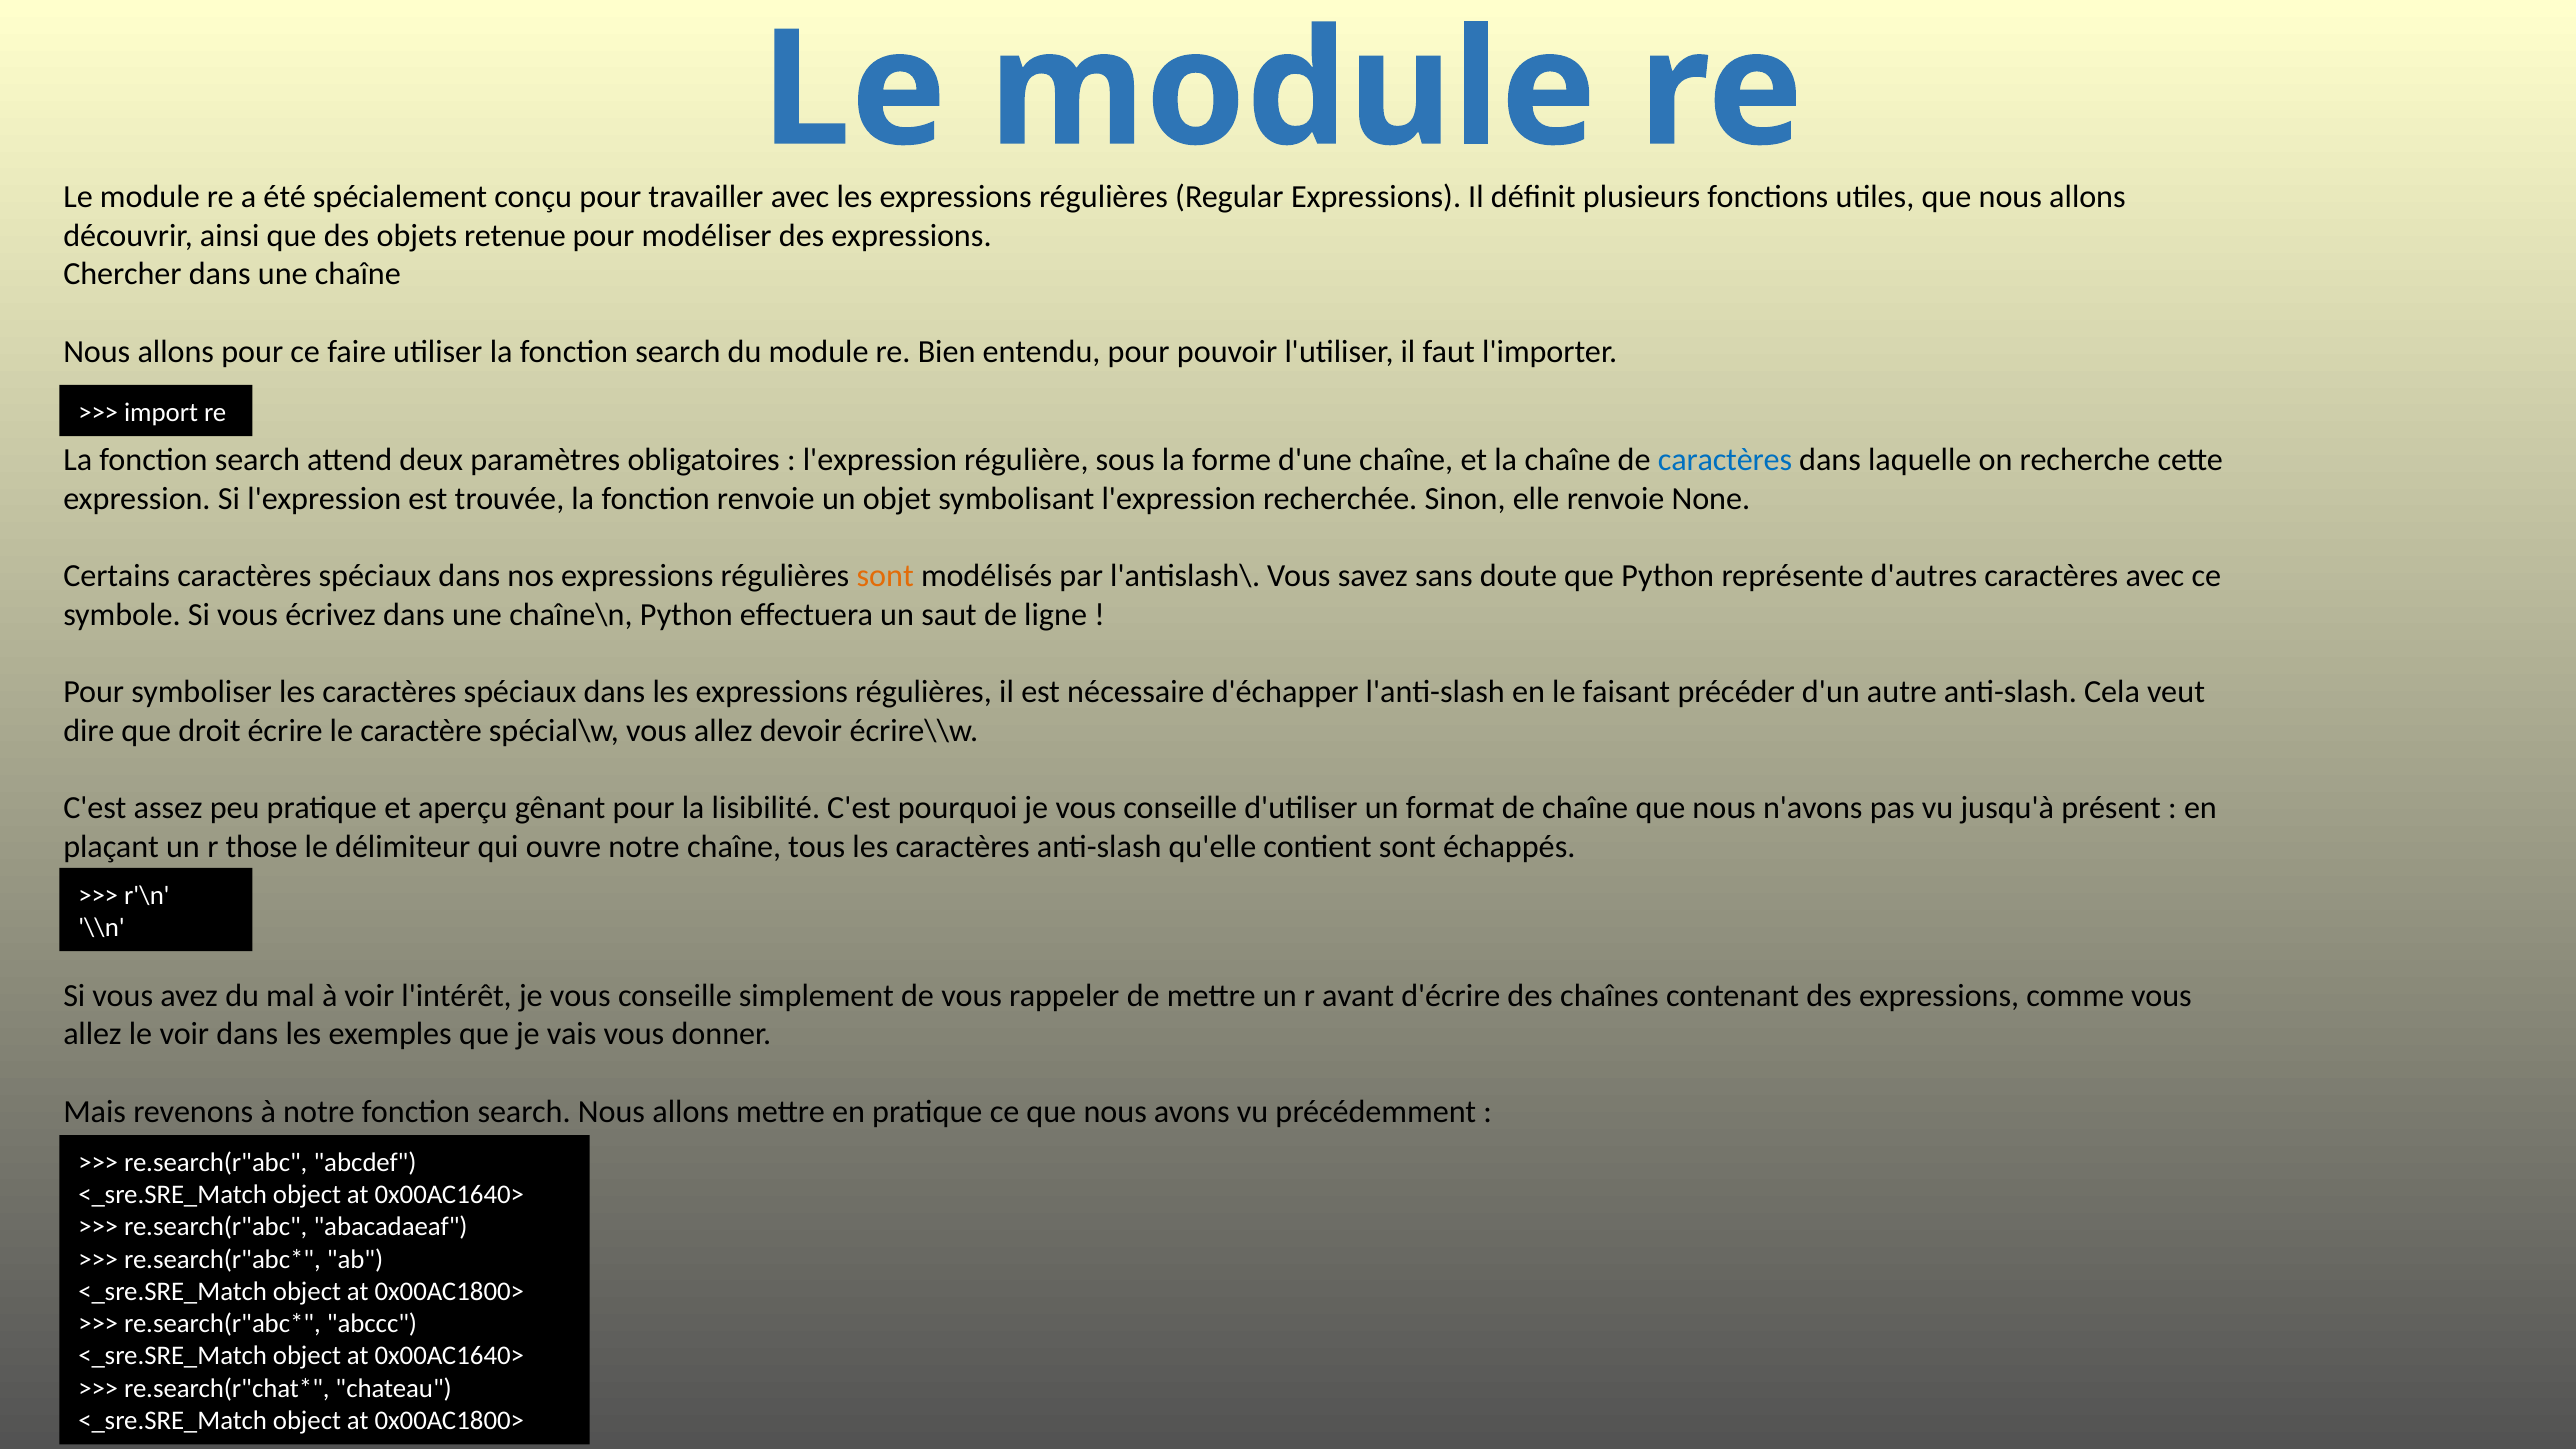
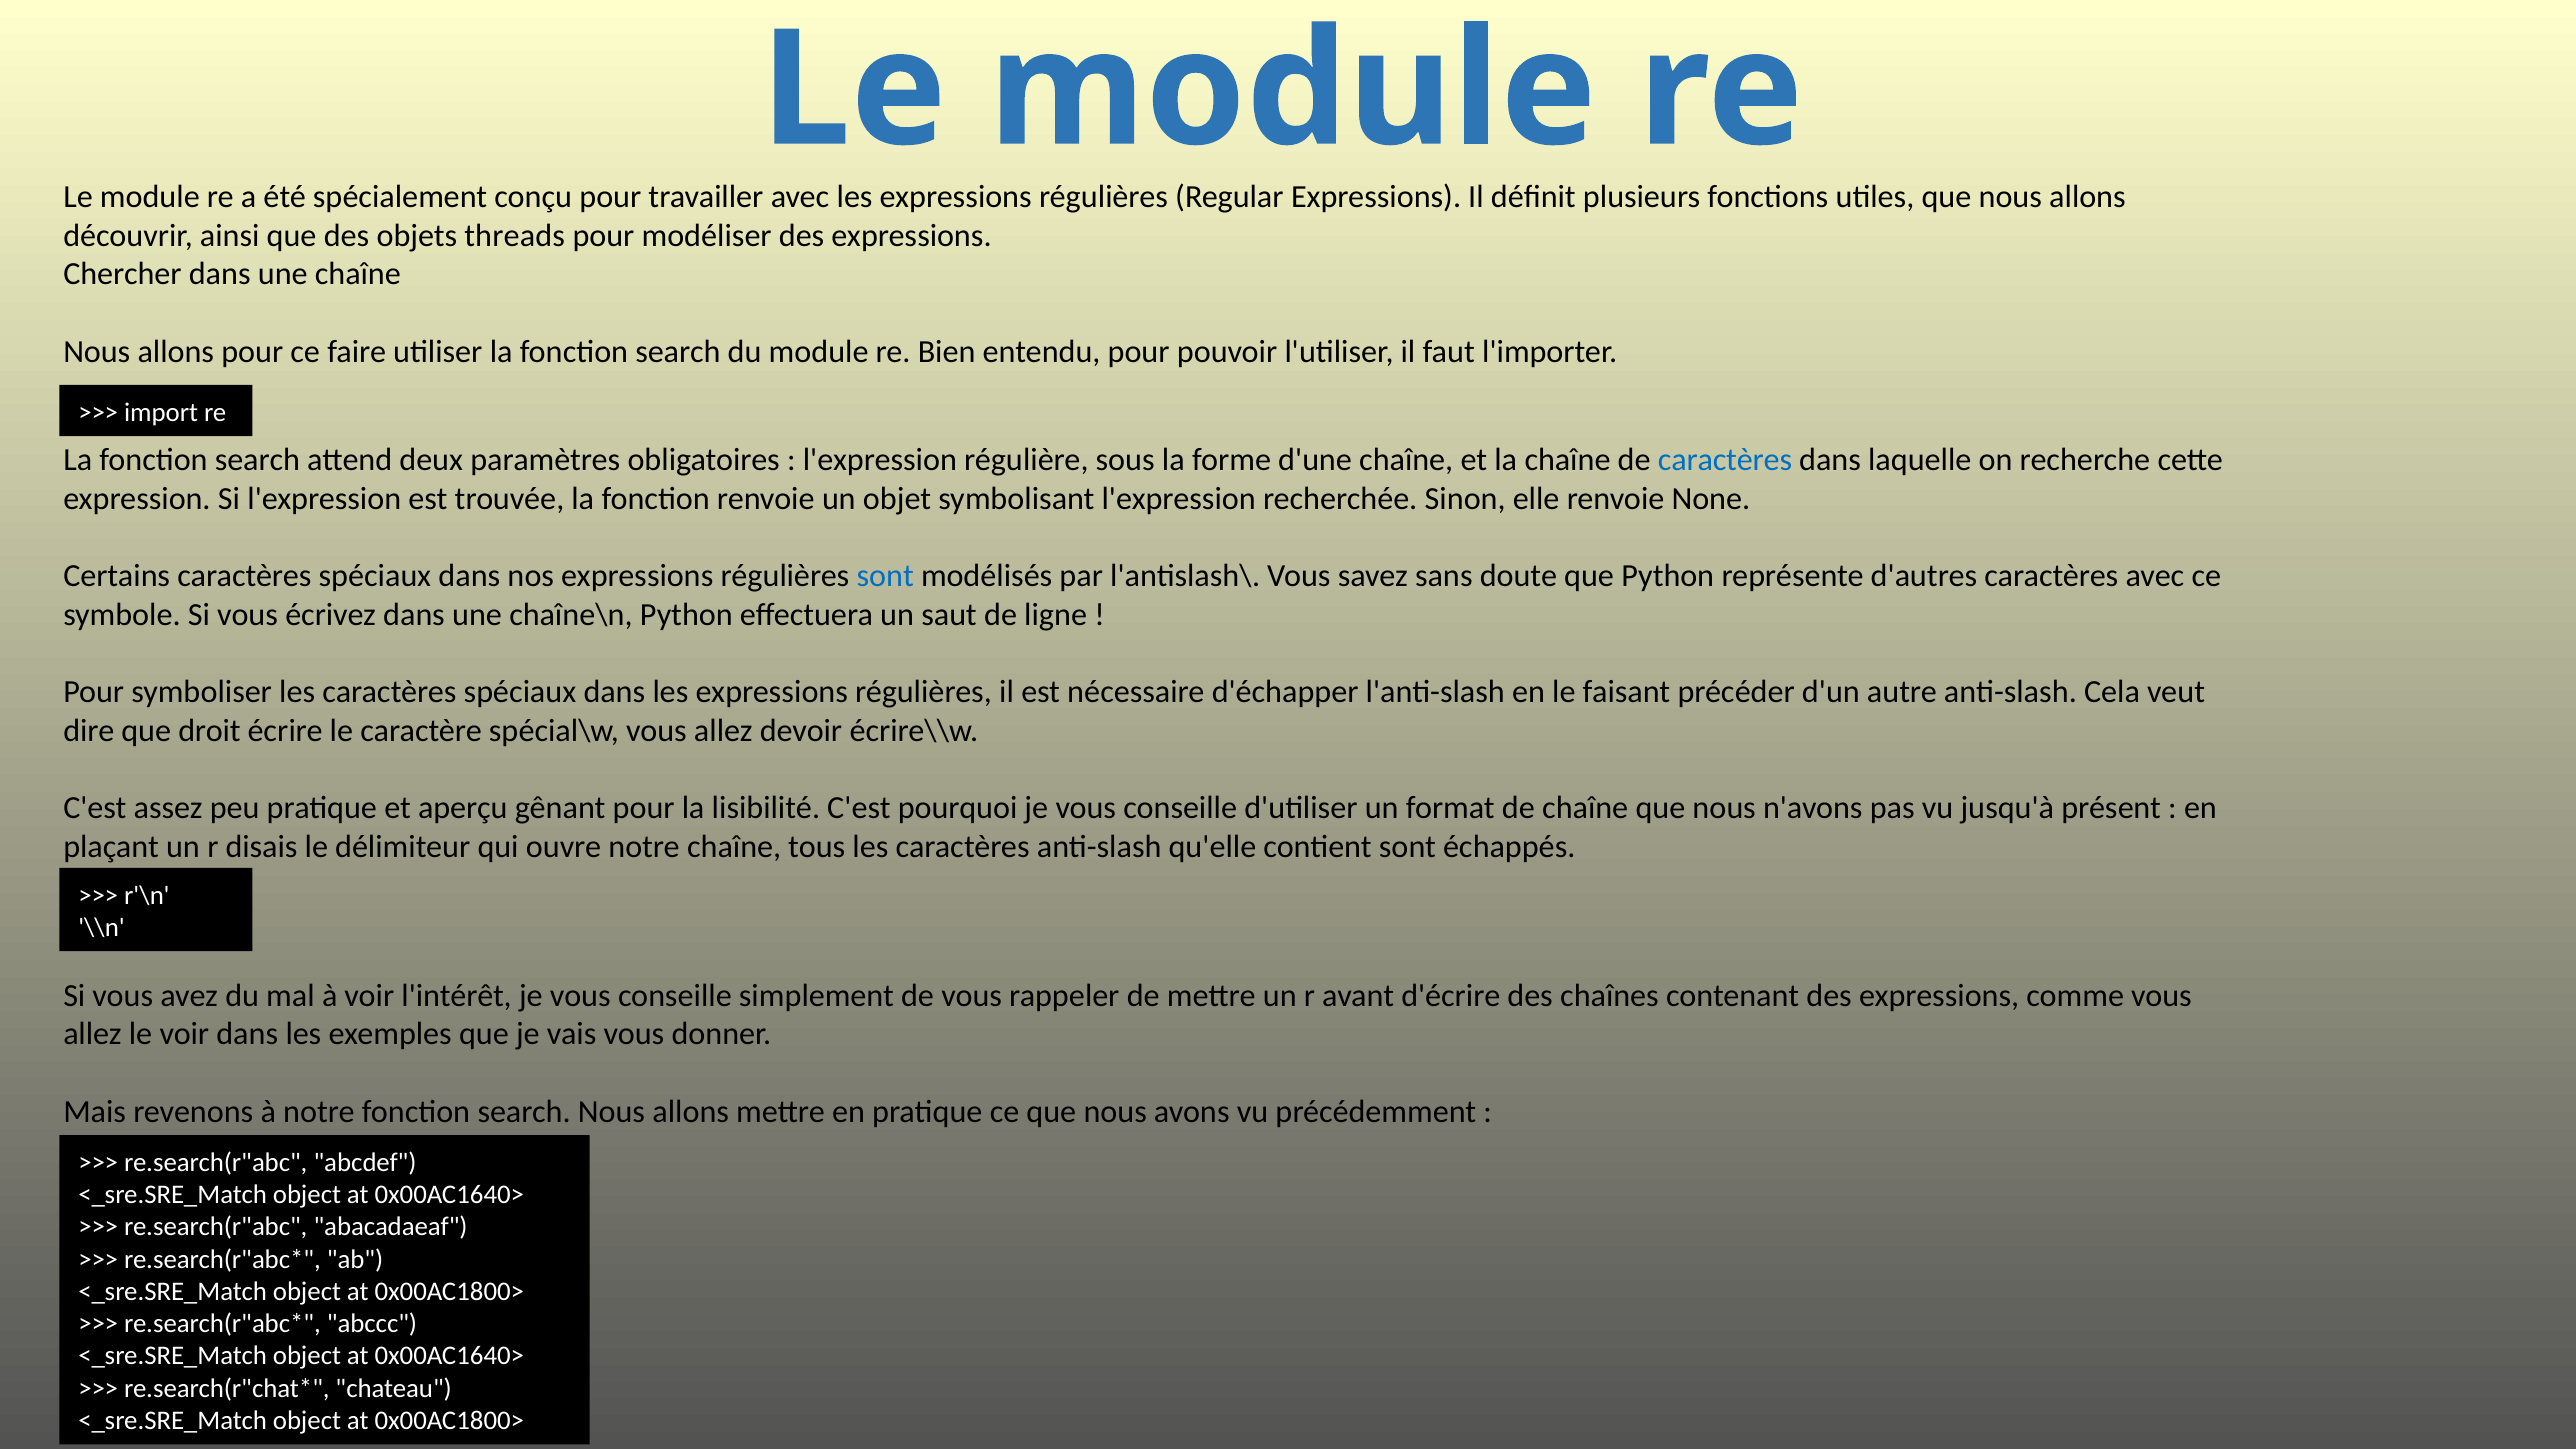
retenue: retenue -> threads (515, 236)
sont colour: orange -> blue (885, 576)
those: those -> disais (262, 846)
